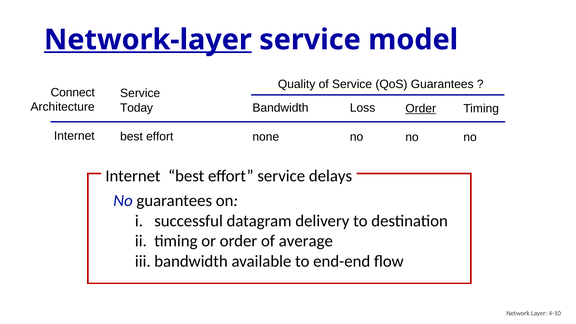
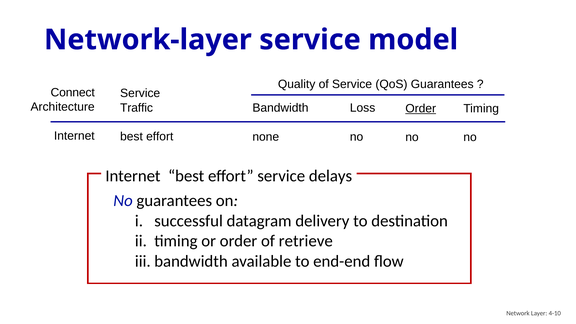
Network-layer underline: present -> none (148, 40)
Today: Today -> Traffic (137, 108)
average: average -> retrieve (306, 241)
